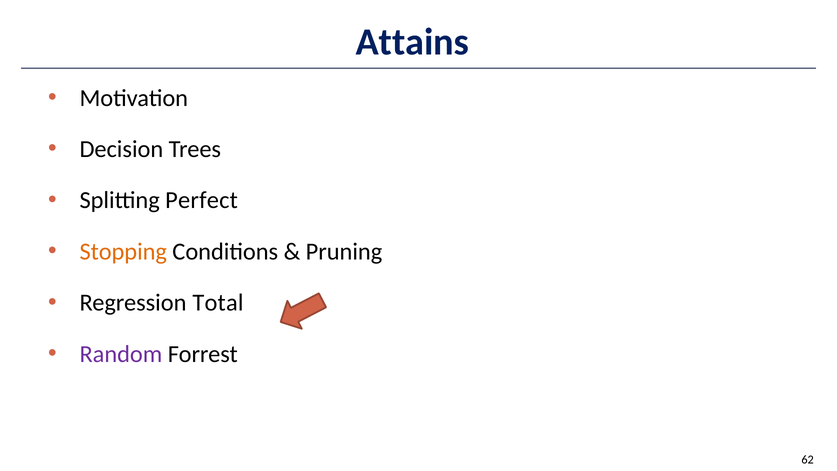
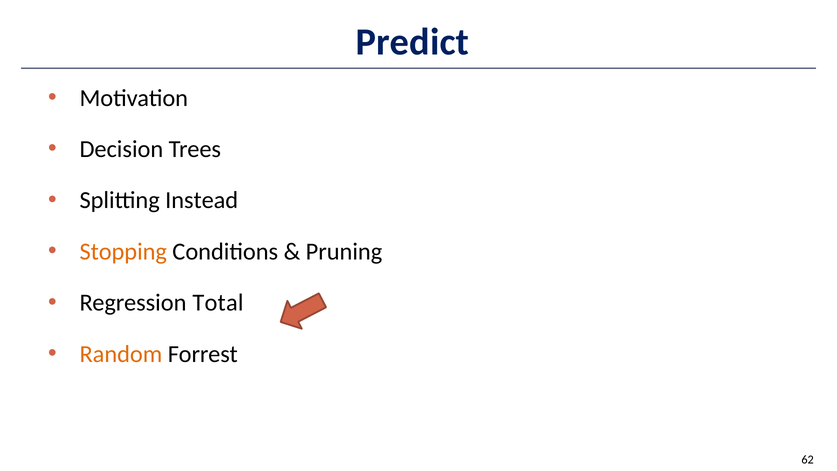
Attains: Attains -> Predict (412, 42)
Perfect: Perfect -> Instead (202, 200)
Random colour: purple -> orange (121, 354)
